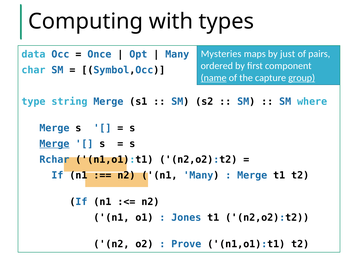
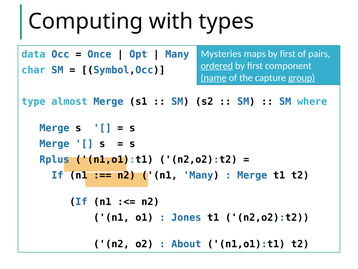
maps by just: just -> first (288, 54)
ordered underline: none -> present (217, 66)
string: string -> almost (69, 101)
Merge underline: present -> none (54, 144)
Rchar: Rchar -> Rplus (54, 159)
Prove: Prove -> About (186, 244)
